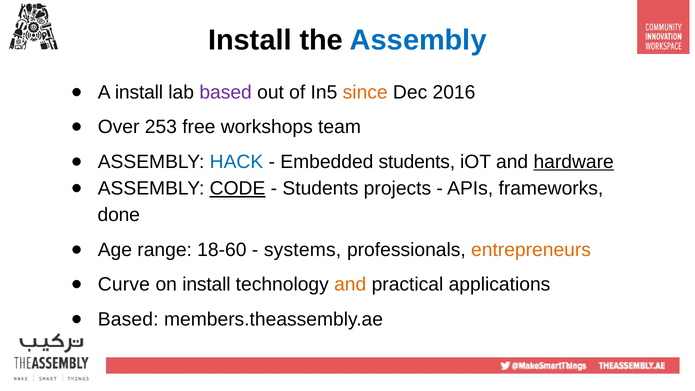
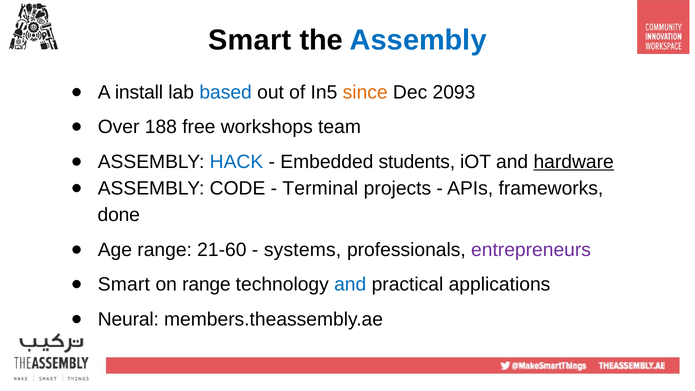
Install: Install -> Smart (250, 40)
based colour: purple -> blue (226, 92)
2016: 2016 -> 2093 (454, 92)
253: 253 -> 188 (161, 127)
CODE underline: present -> none (238, 188)
Students: Students -> Terminal (320, 188)
18-60: 18-60 -> 21-60 (222, 250)
entrepreneurs colour: orange -> purple (531, 250)
Curve: Curve -> Smart (124, 284)
on install: install -> range (206, 284)
and colour: orange -> blue (350, 284)
Based: Based -> Neural (128, 319)
